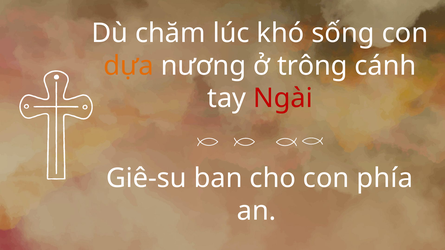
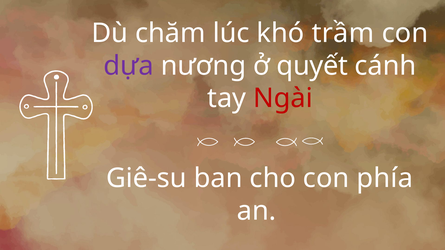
sống: sống -> trầm (343, 33)
dựa colour: orange -> purple (129, 66)
trông: trông -> quyết (312, 66)
